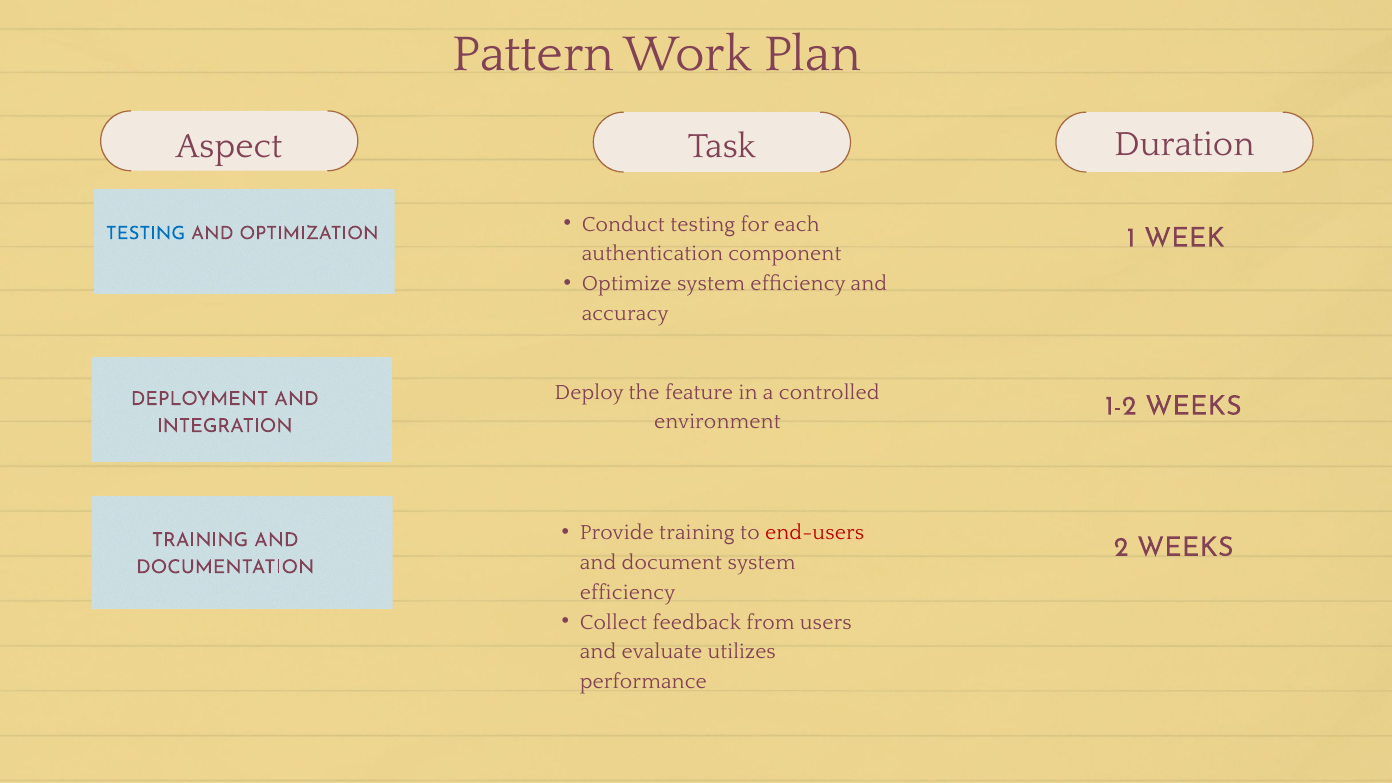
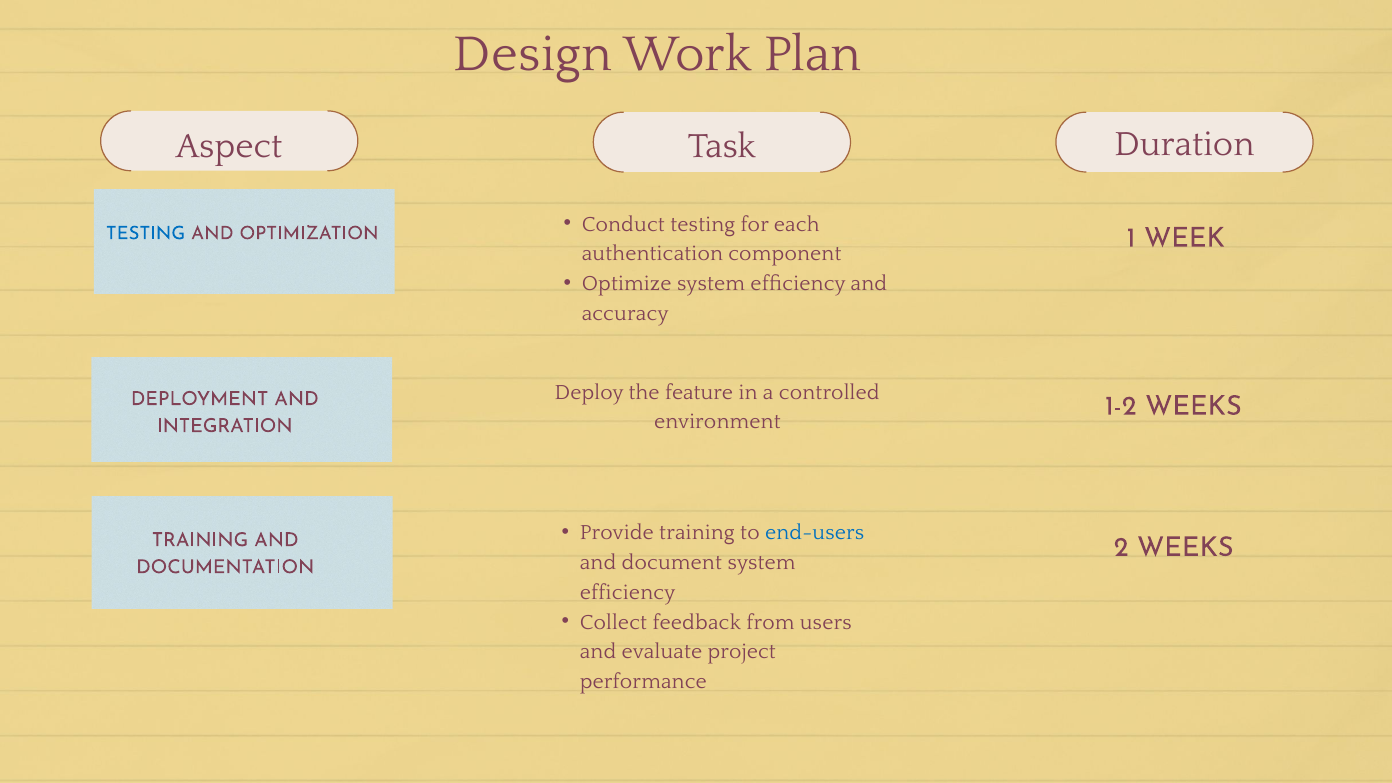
Pattern: Pattern -> Design (533, 54)
end-users colour: red -> blue (815, 533)
utilizes: utilizes -> project (742, 652)
